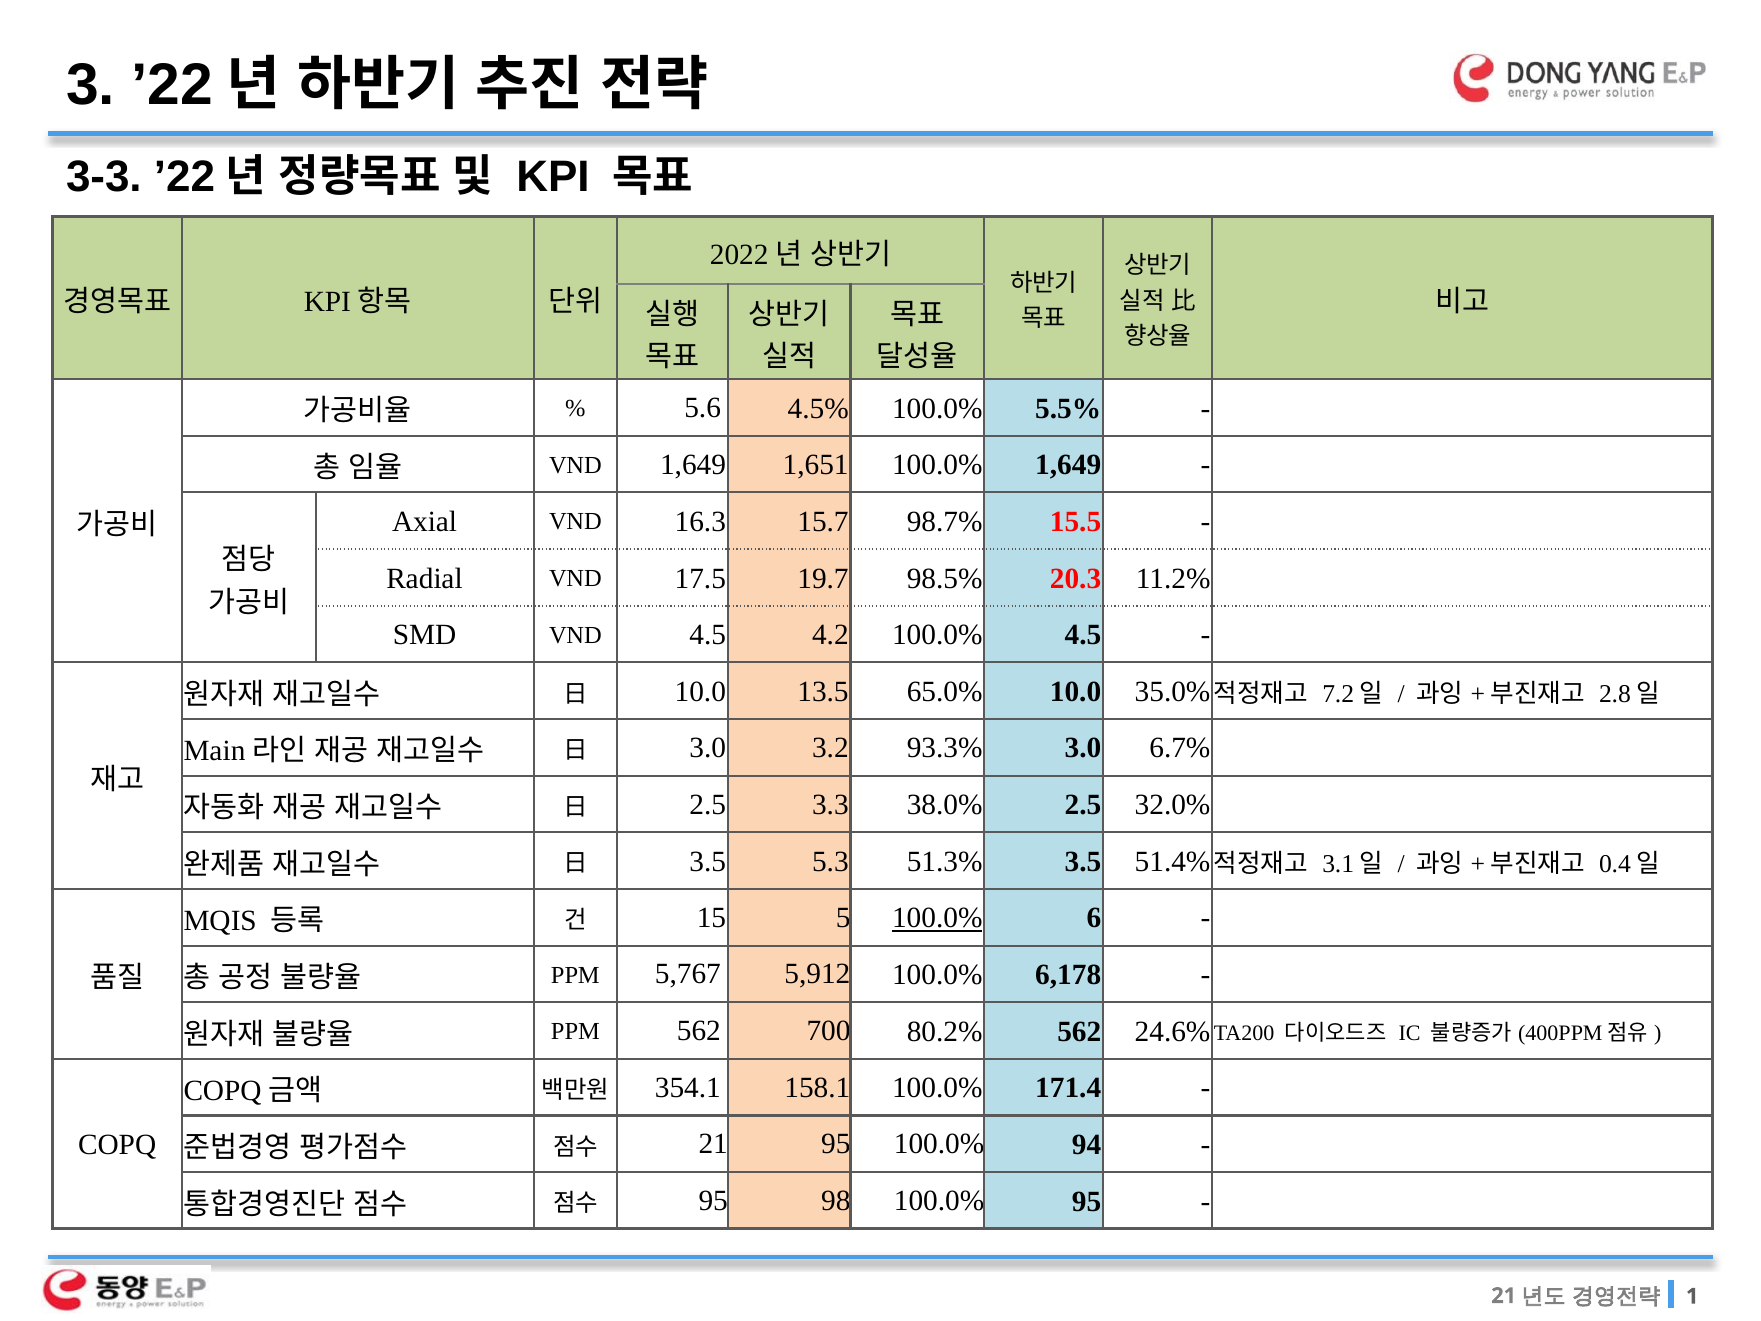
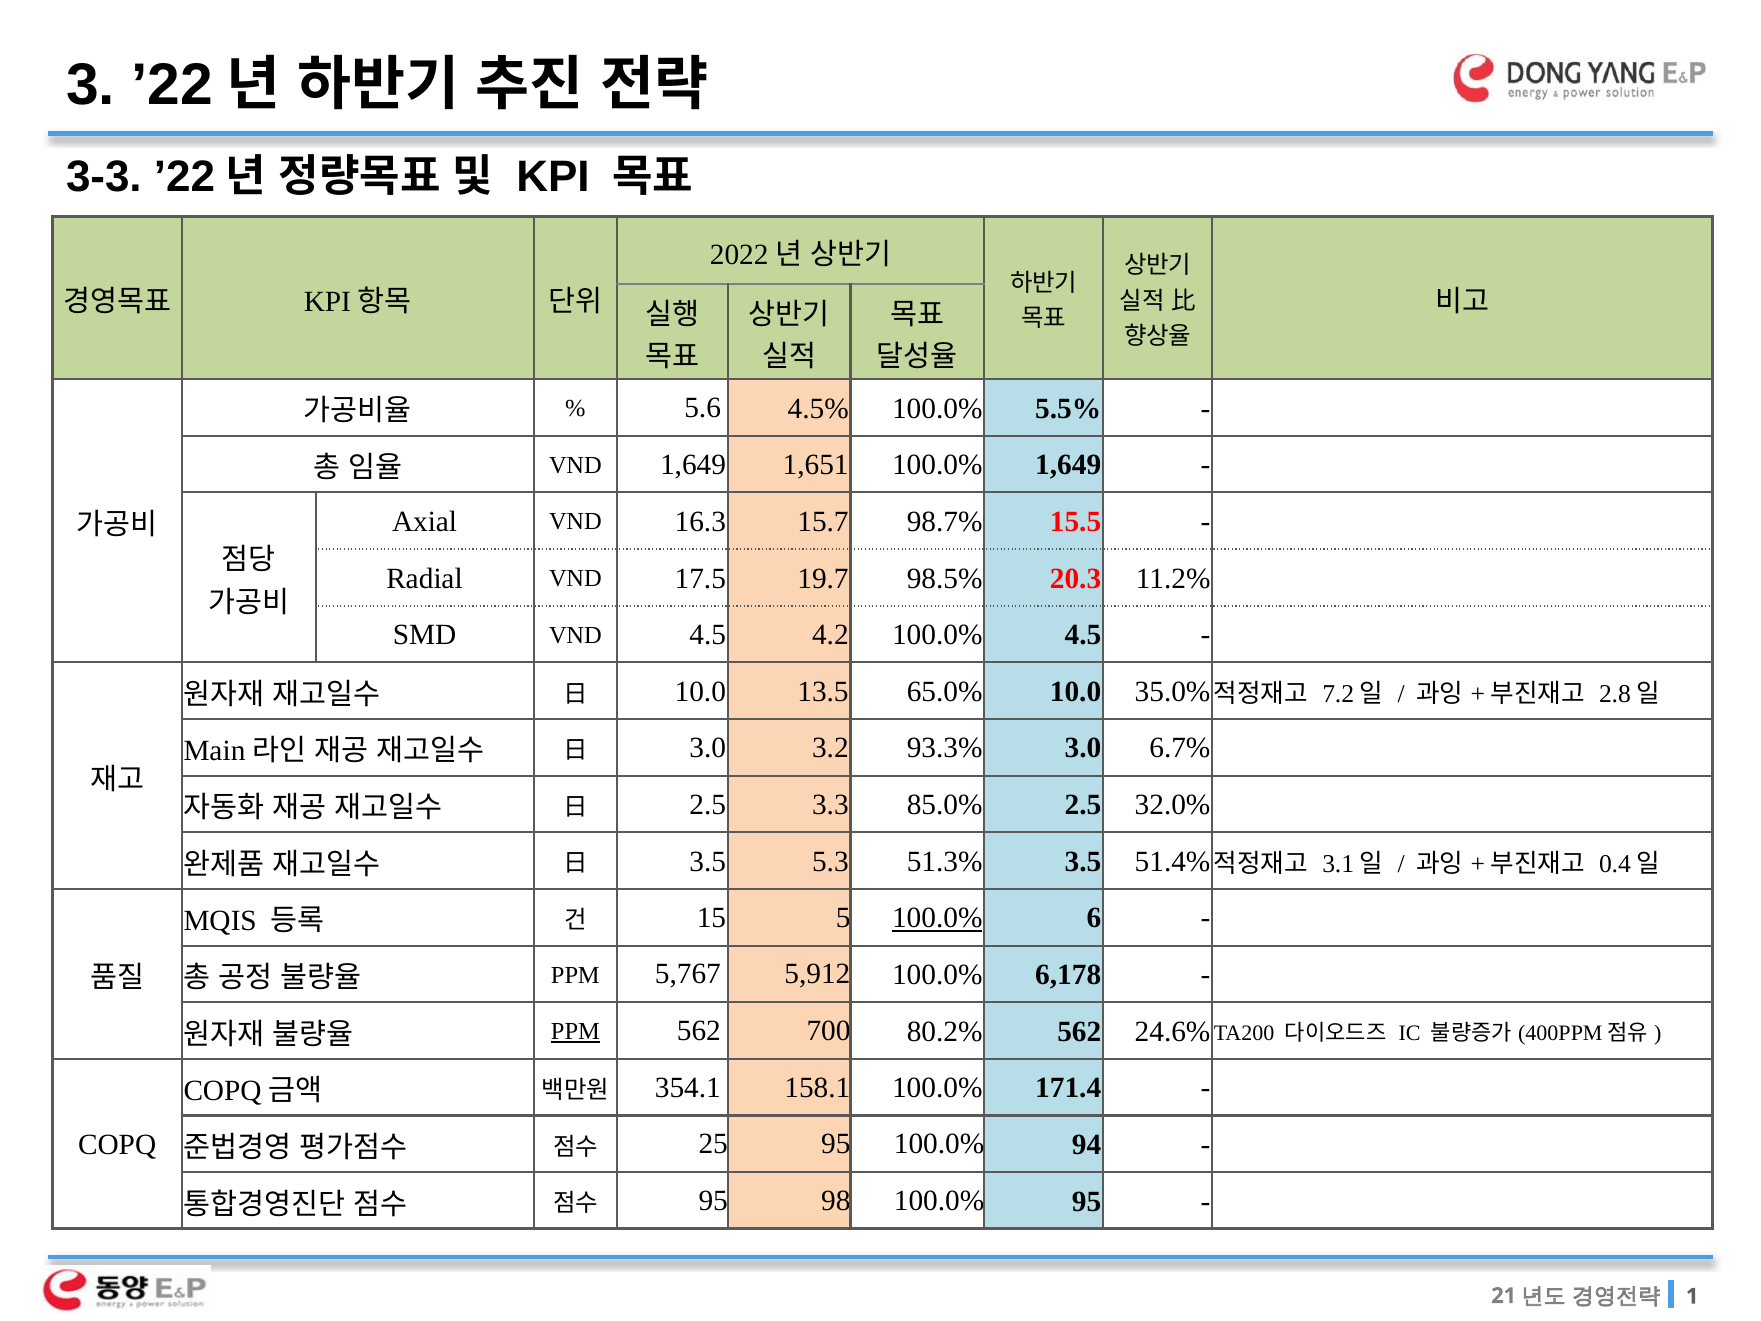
38.0%: 38.0% -> 85.0% (945, 805)
PPM underline: none -> present (575, 1031)
21: 21 -> 25 (713, 1144)
